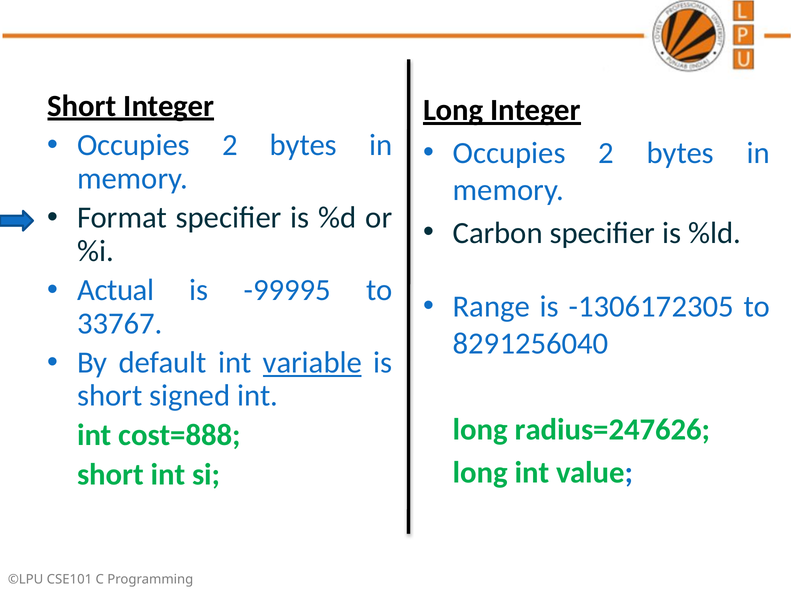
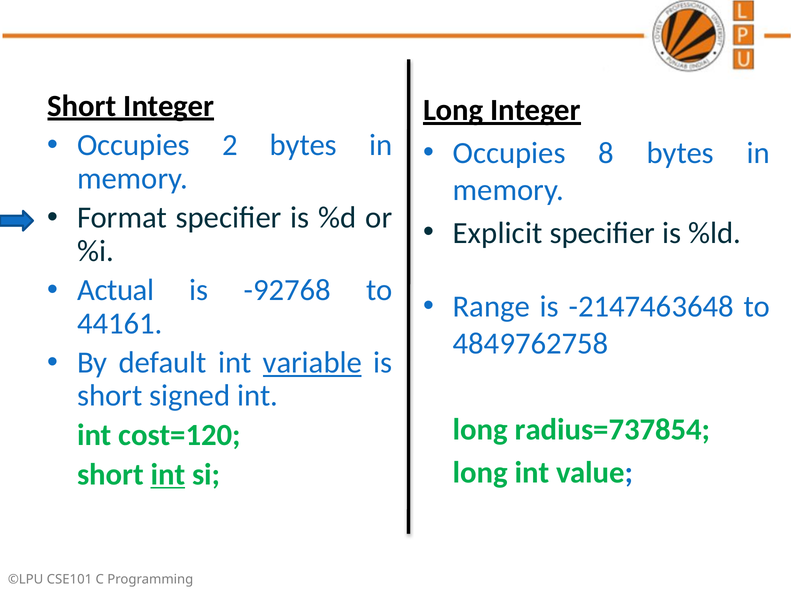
2: 2 -> 8 (606, 153)
Carbon: Carbon -> Explicit (498, 233)
-99995: -99995 -> -92768 (287, 290)
-1306172305: -1306172305 -> -2147463648 (651, 307)
33767: 33767 -> 44161 (120, 323)
8291256040: 8291256040 -> 4849762758 (531, 344)
radius=247626: radius=247626 -> radius=737854 (613, 430)
cost=888: cost=888 -> cost=120 (179, 435)
int underline: none -> present (168, 475)
